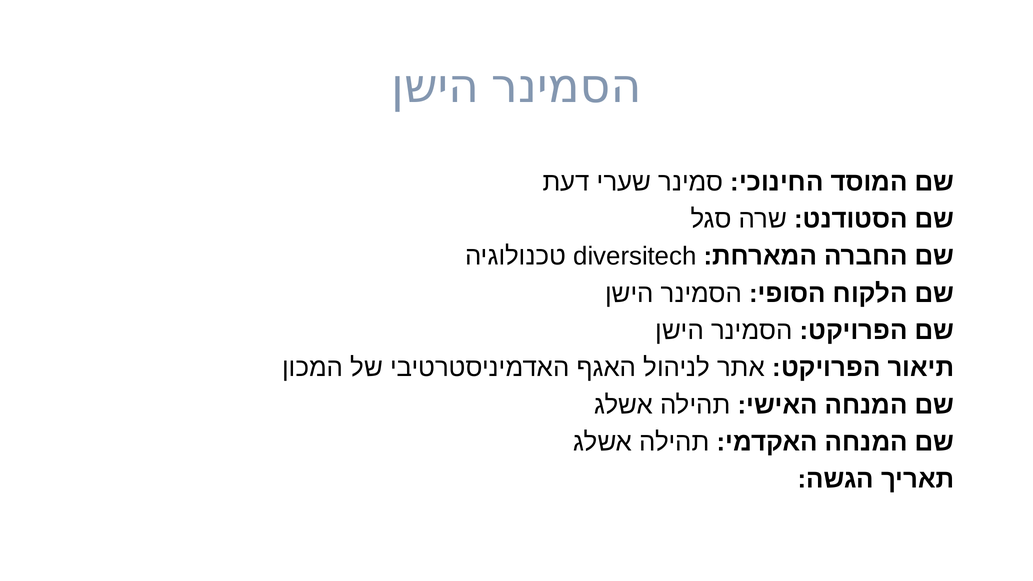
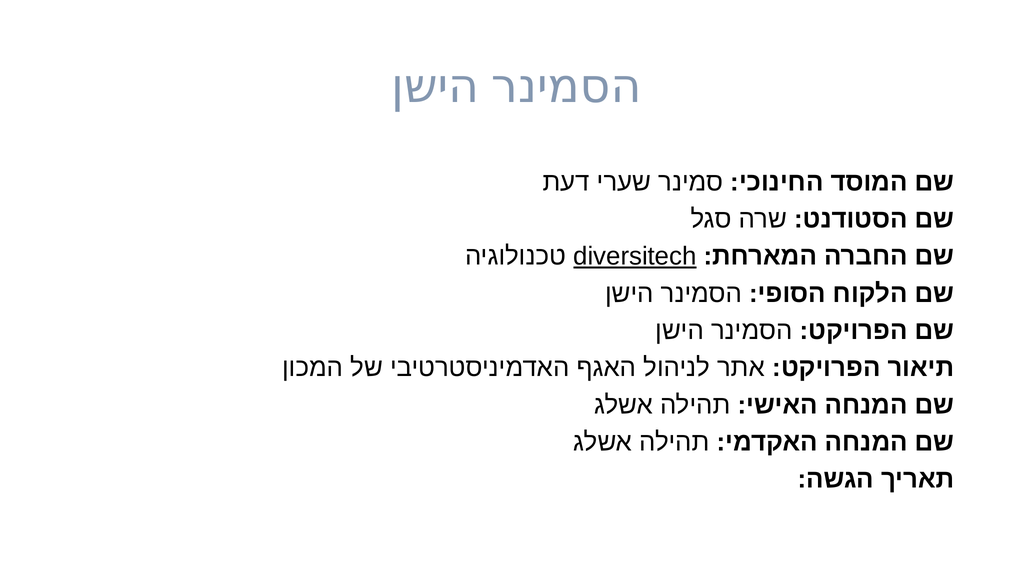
diversitech underline: none -> present (635, 256)
